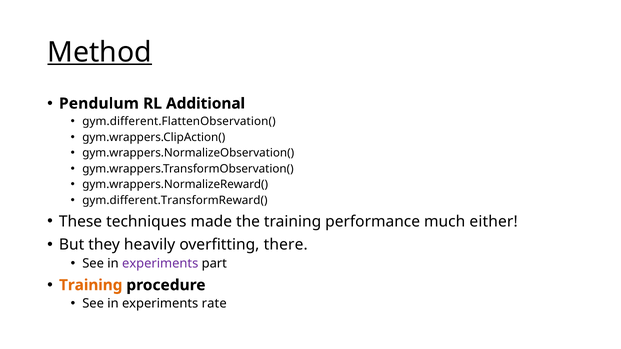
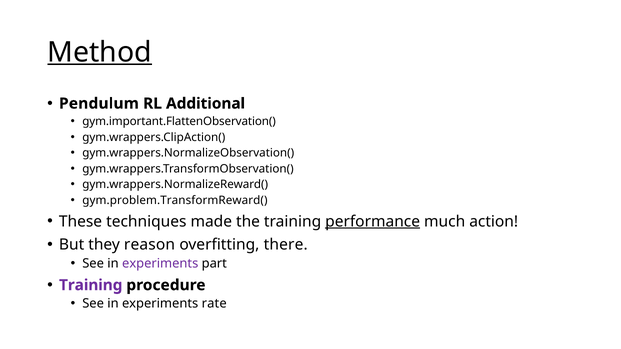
gym.different.FlattenObservation(: gym.different.FlattenObservation( -> gym.important.FlattenObservation( (179, 122)
gym.different.TransformReward(: gym.different.TransformReward( -> gym.problem.TransformReward( (175, 201)
performance underline: none -> present (373, 222)
either: either -> action (494, 222)
heavily: heavily -> reason (150, 245)
Training colour: orange -> purple (91, 285)
